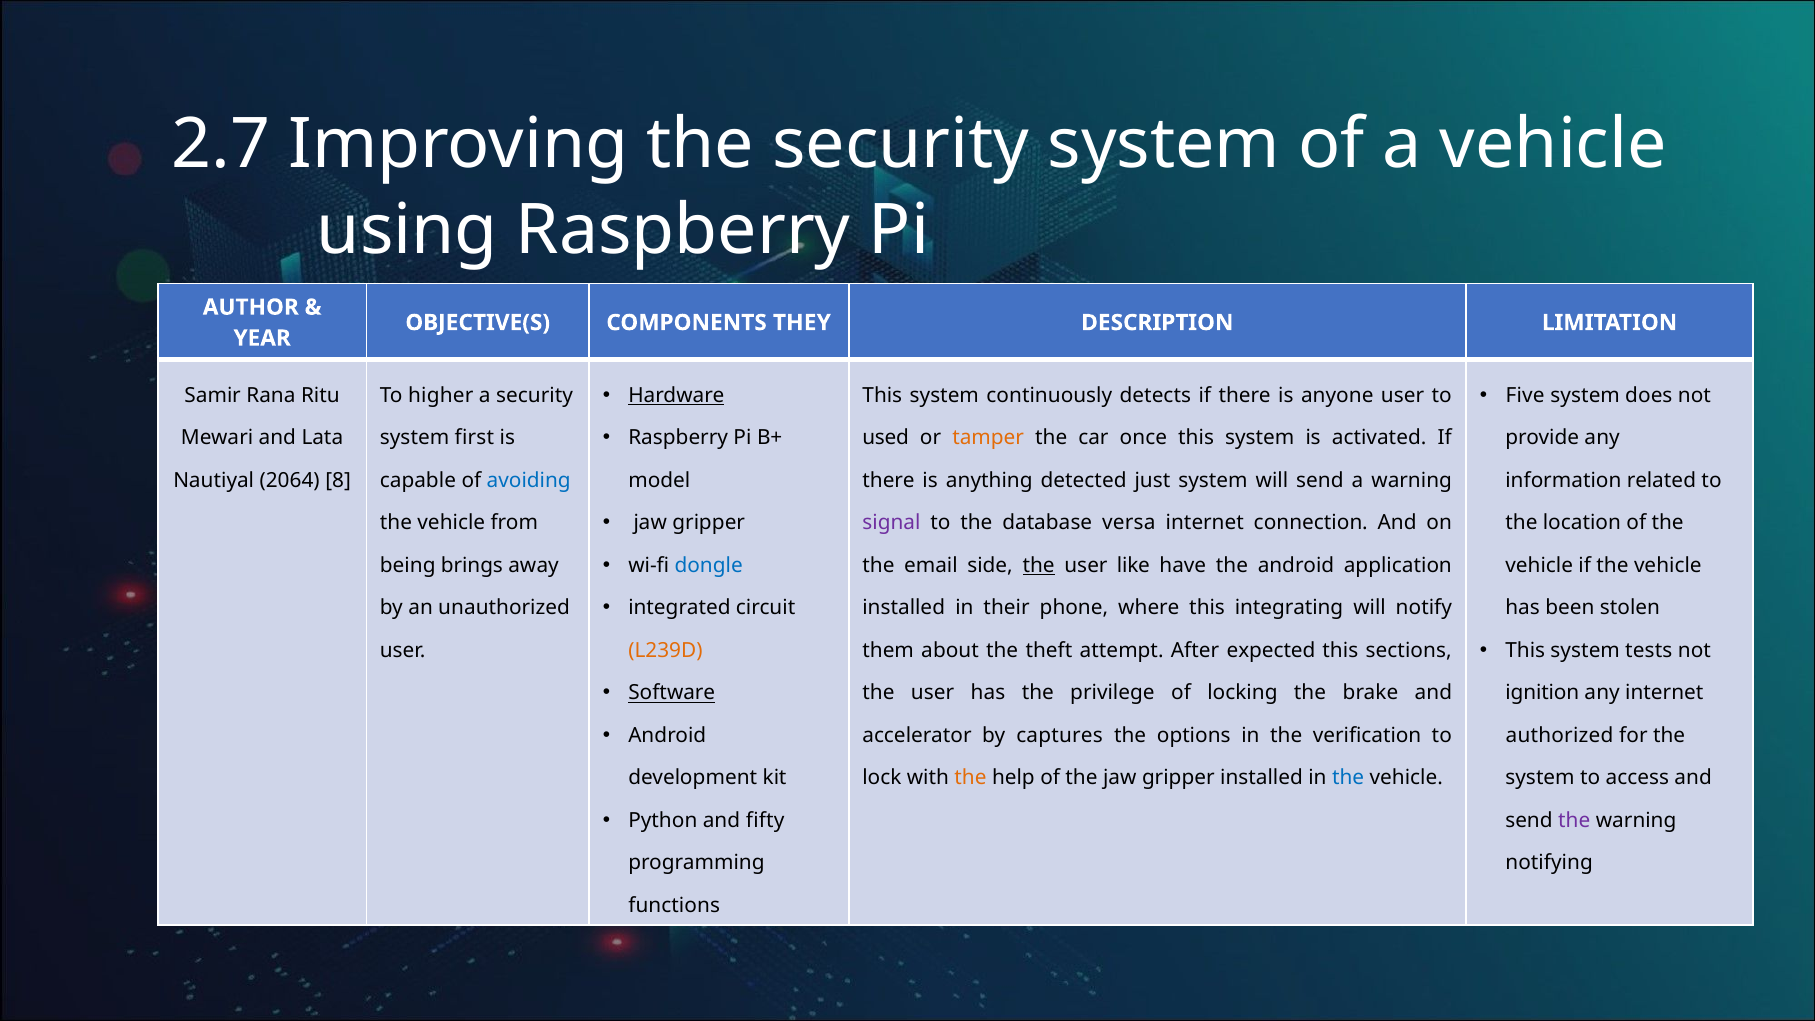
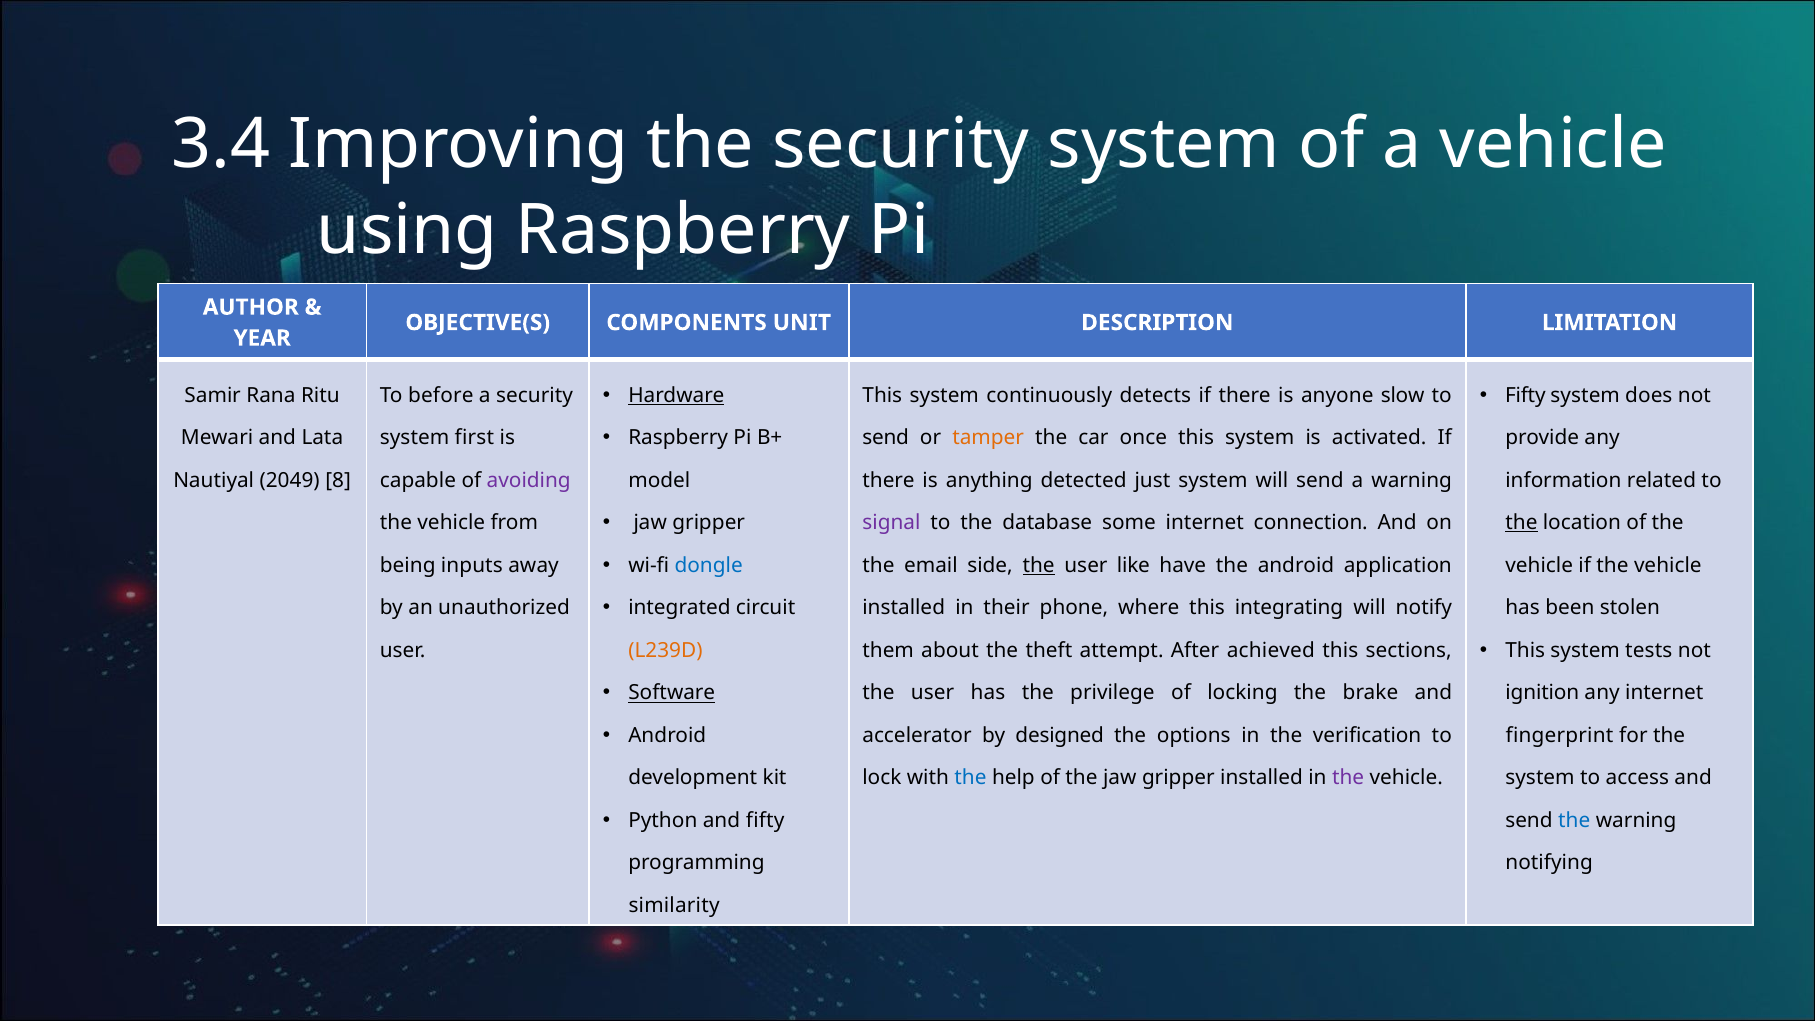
2.7: 2.7 -> 3.4 (221, 145)
THEY: THEY -> UNIT (802, 323)
Five: Five -> Fifty (1525, 395)
higher: higher -> before (441, 395)
anyone user: user -> slow (1403, 395)
used: used -> send (886, 438)
2064: 2064 -> 2049 (290, 480)
avoiding colour: blue -> purple (529, 480)
versa: versa -> some (1129, 523)
the underline: none -> present (1521, 523)
brings: brings -> inputs (472, 565)
expected: expected -> achieved (1271, 650)
captures: captures -> designed (1060, 735)
authorized: authorized -> fingerprint (1560, 735)
the colour: orange -> blue (971, 778)
the colour: blue -> purple (1348, 778)
the colour: purple -> blue (1574, 820)
functions: functions -> similarity (674, 905)
